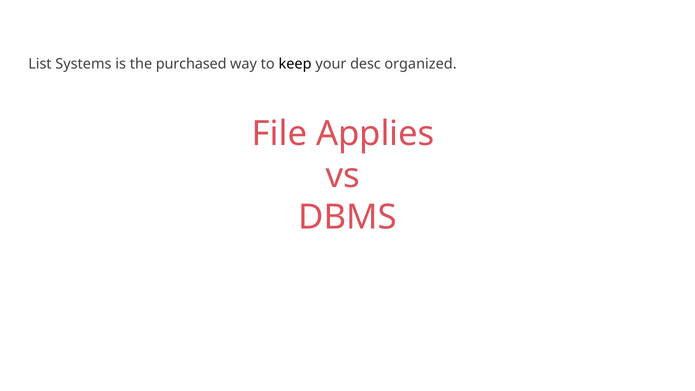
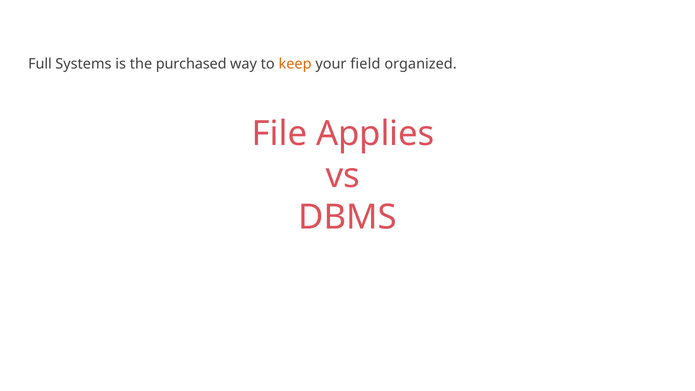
List: List -> Full (40, 64)
keep colour: black -> orange (295, 64)
desc: desc -> field (365, 64)
